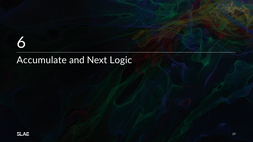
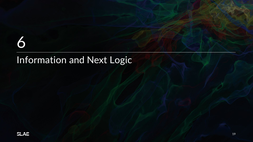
Accumulate: Accumulate -> Information (42, 60)
